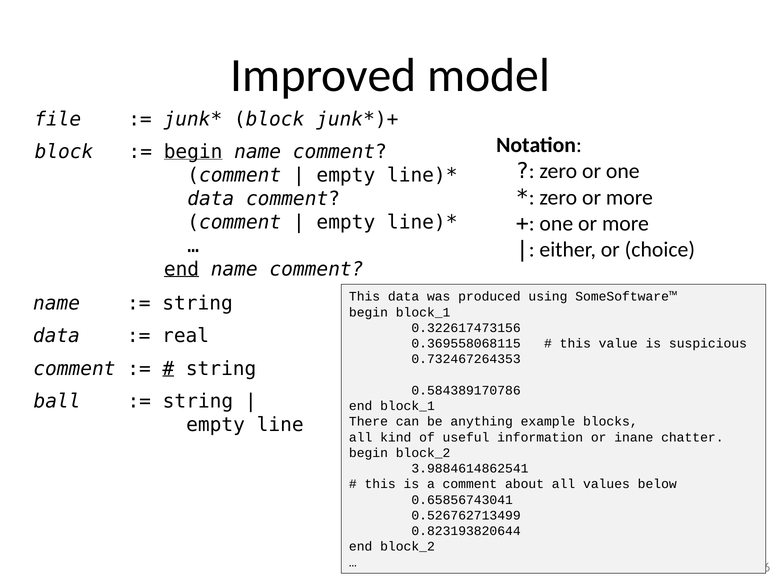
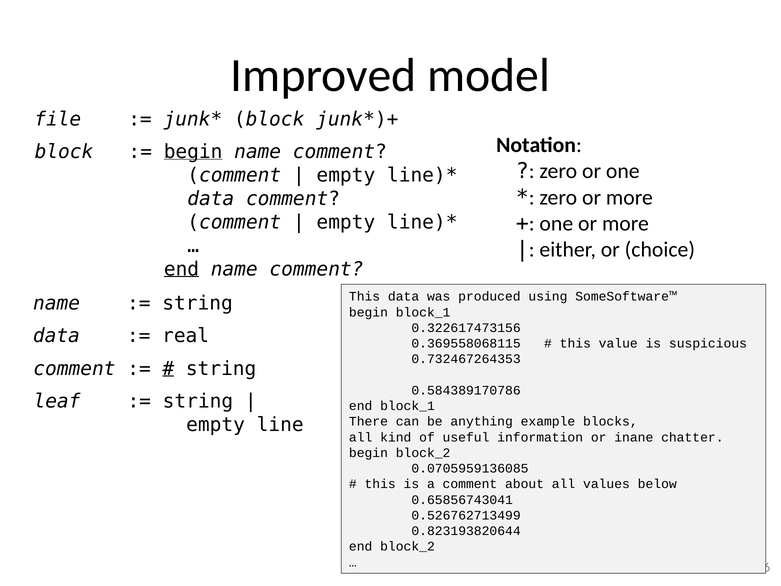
ball: ball -> leaf (57, 401)
3.9884614862541: 3.9884614862541 -> 0.0705959136085 (470, 468)
